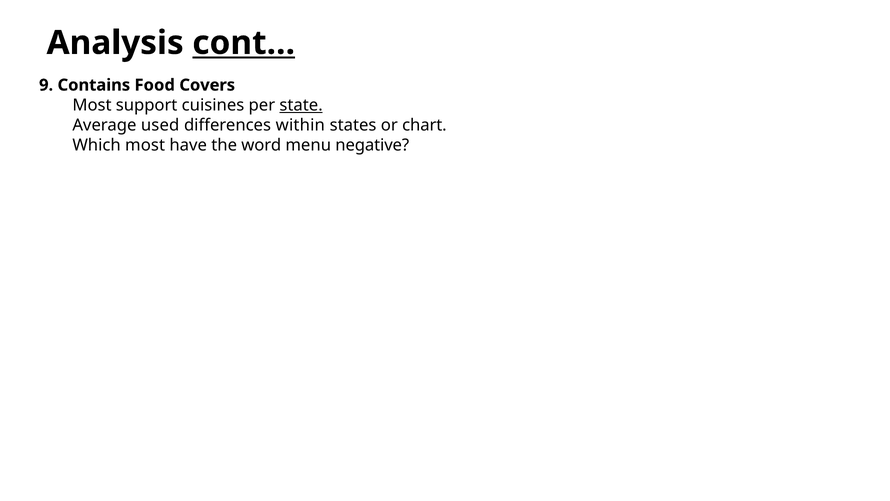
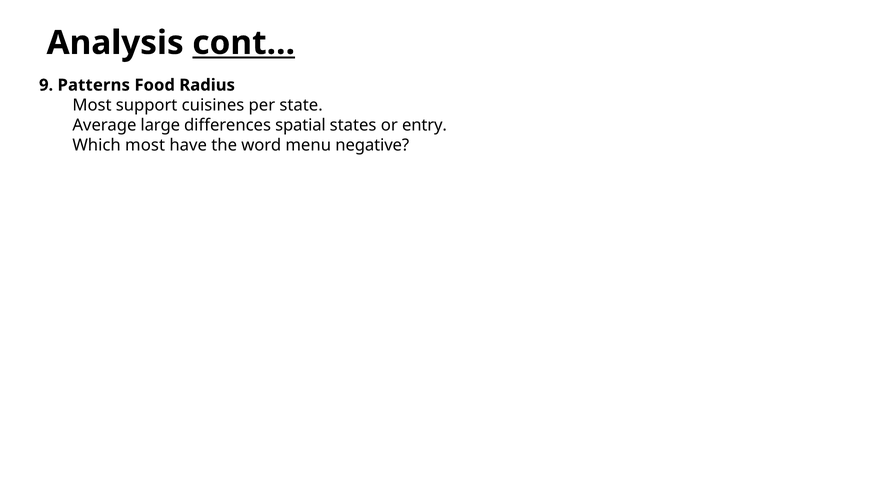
Contains: Contains -> Patterns (94, 85)
Covers: Covers -> Radius (207, 85)
state underline: present -> none (301, 105)
used: used -> large (160, 125)
within: within -> spatial (300, 125)
chart: chart -> entry (424, 125)
